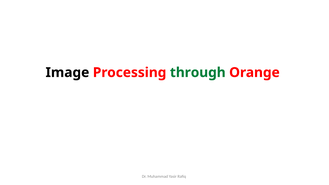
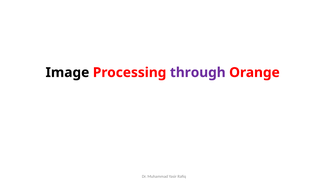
through colour: green -> purple (198, 73)
